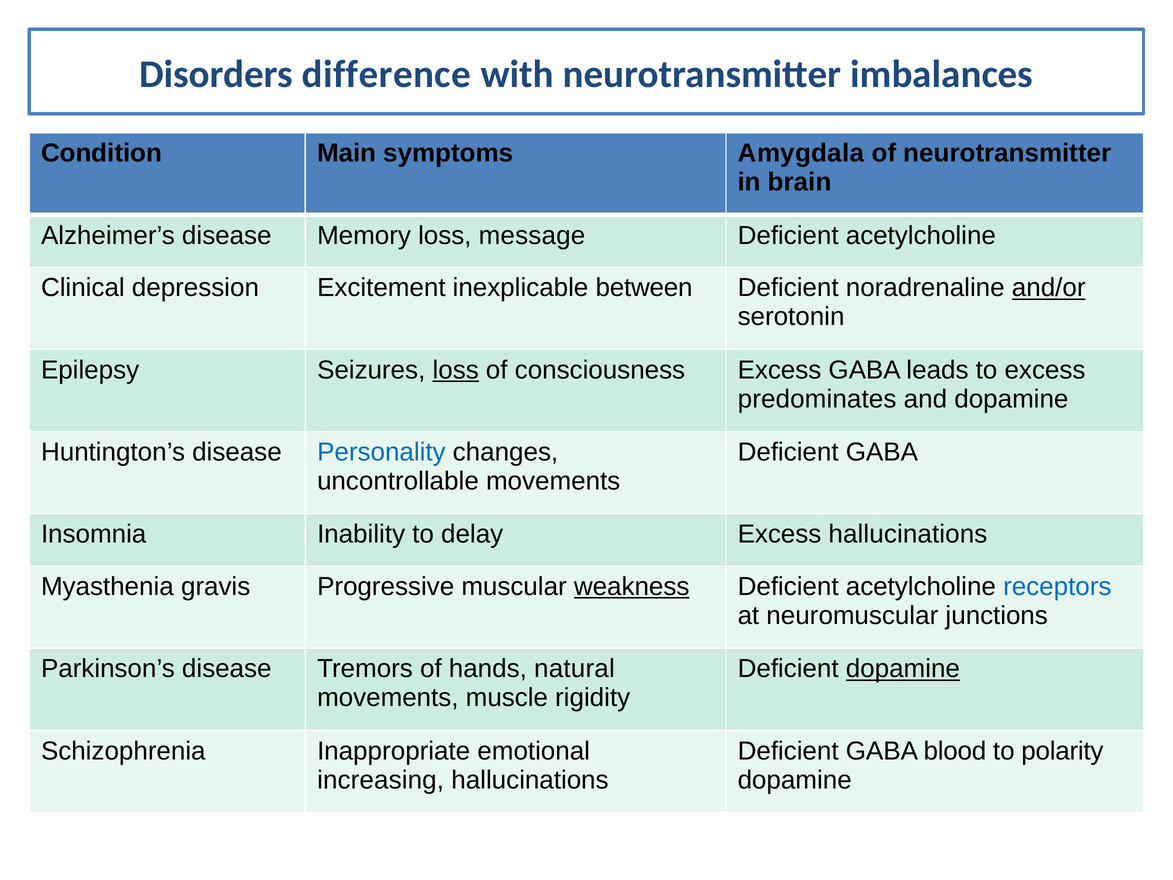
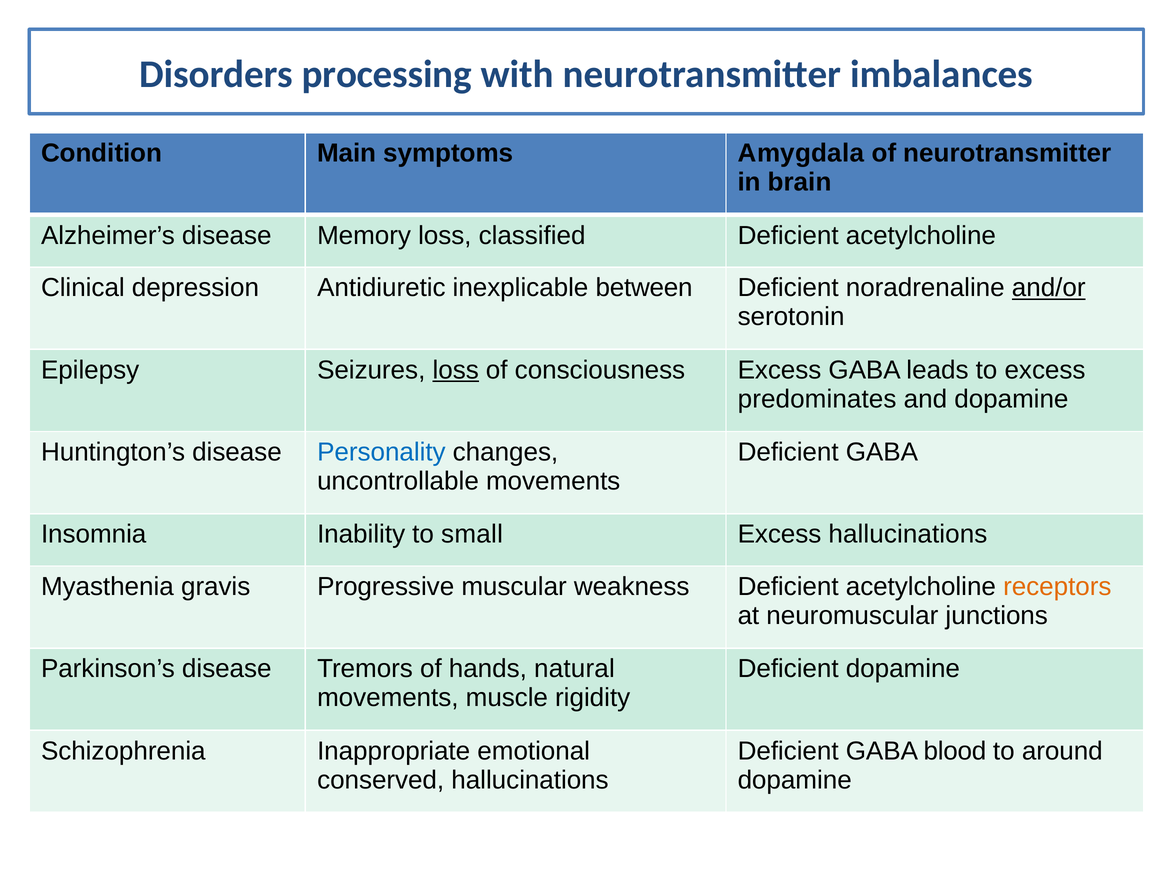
difference: difference -> processing (387, 74)
message: message -> classified (532, 235)
Excitement: Excitement -> Antidiuretic (381, 288)
delay: delay -> small (472, 534)
weakness underline: present -> none (632, 587)
receptors colour: blue -> orange (1057, 587)
dopamine underline: present -> none (903, 669)
polarity: polarity -> around (1062, 751)
increasing: increasing -> conserved (381, 780)
